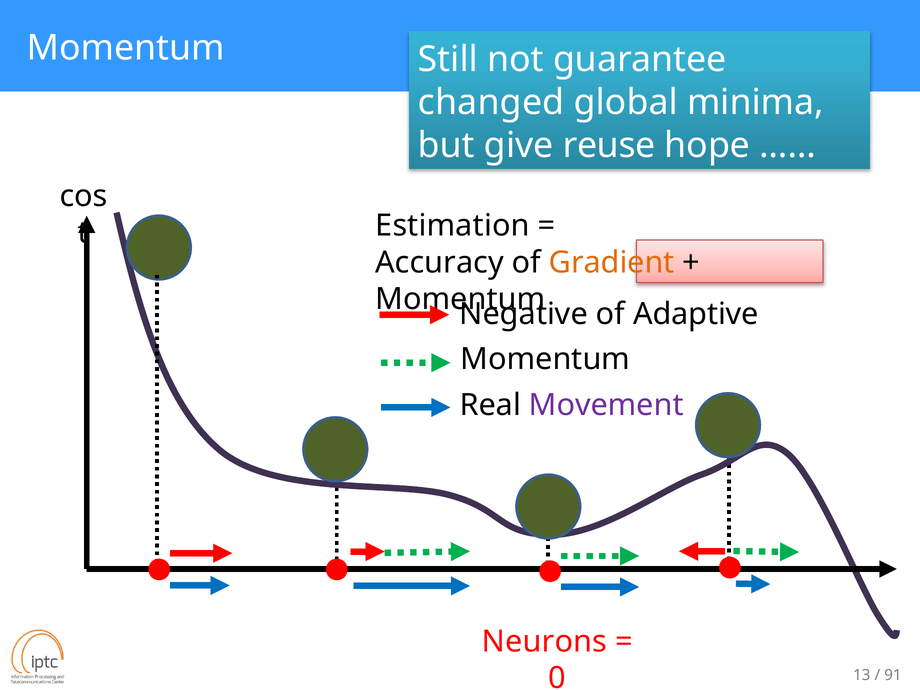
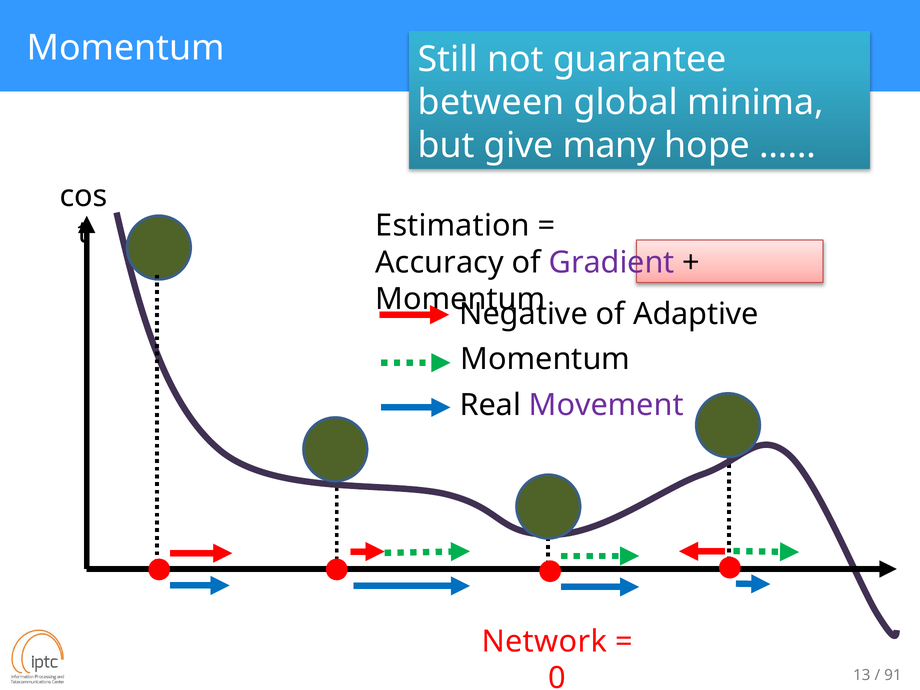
changed: changed -> between (491, 102)
reuse: reuse -> many (609, 145)
Gradient colour: orange -> purple (612, 263)
Neurons: Neurons -> Network (544, 642)
